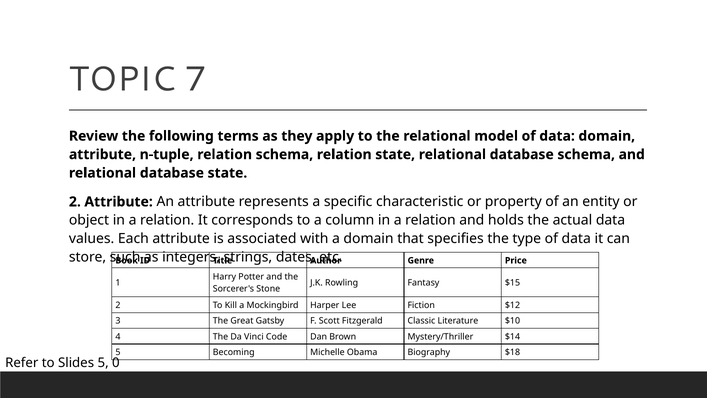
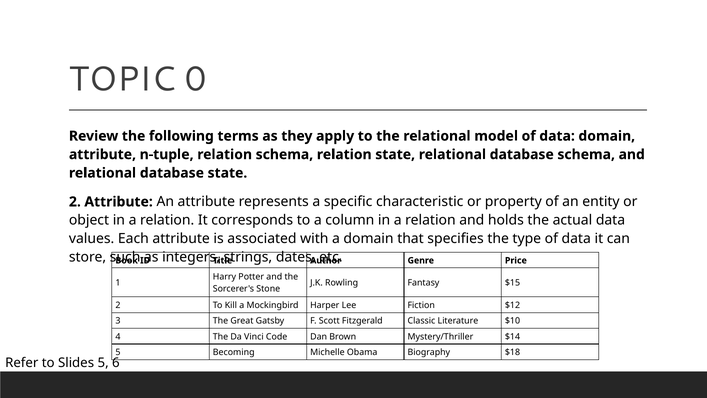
7: 7 -> 0 (196, 79)
0: 0 -> 6 (116, 363)
